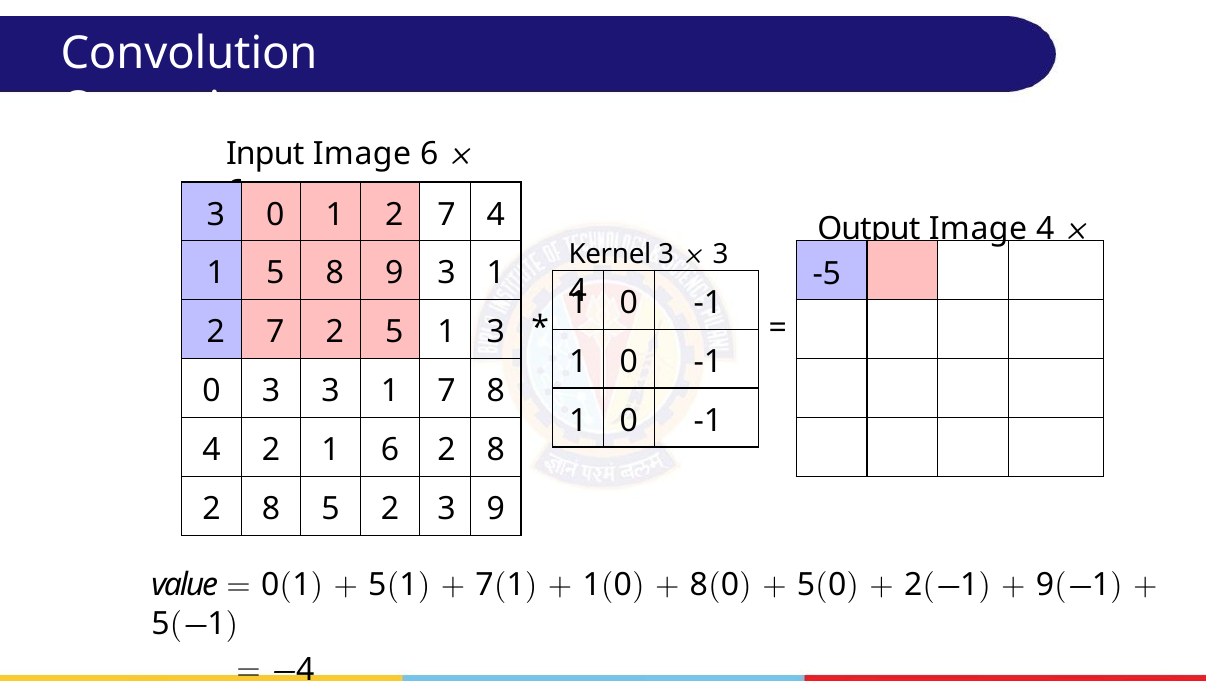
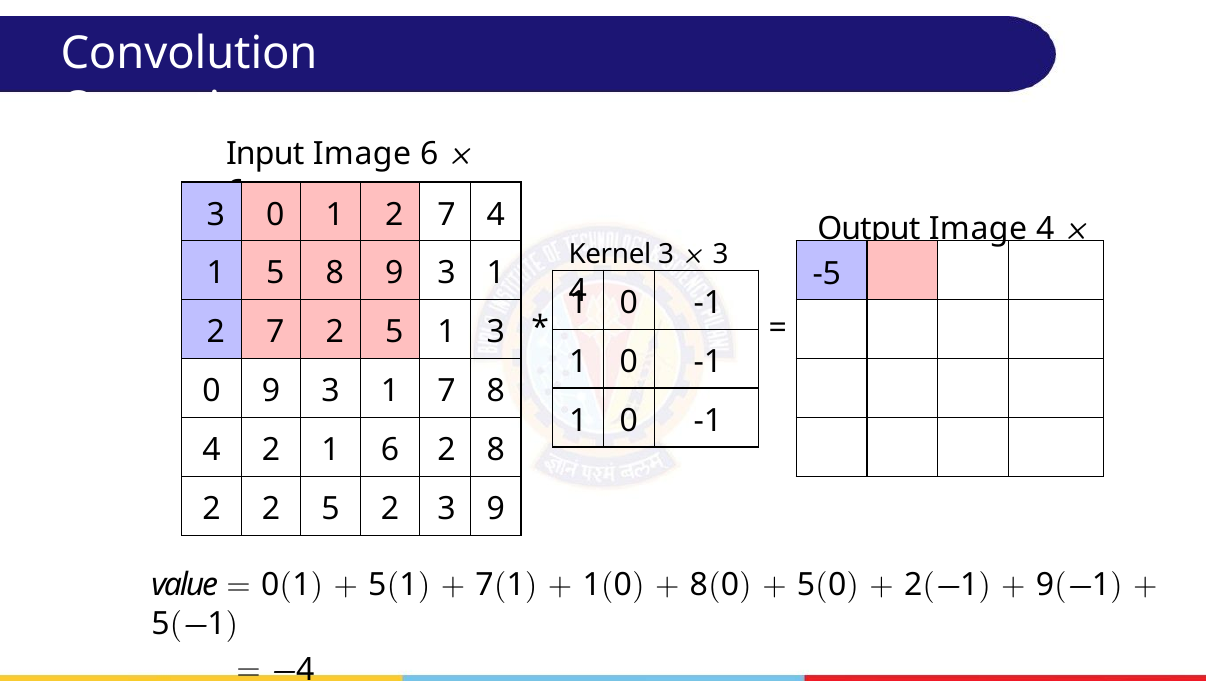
0 3: 3 -> 9 (271, 391)
8: 8 -> 2 (271, 509)
